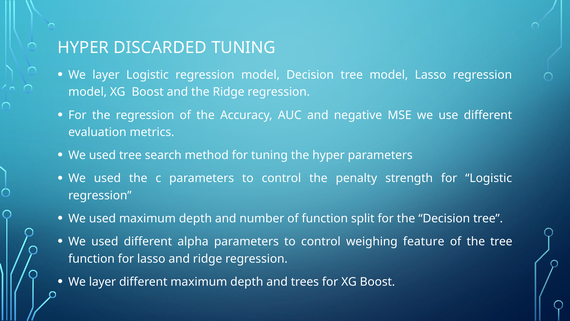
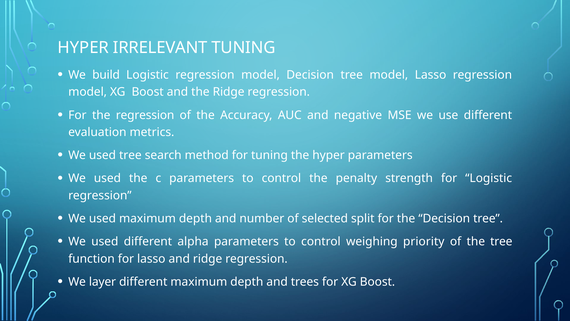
DISCARDED: DISCARDED -> IRRELEVANT (160, 47)
layer: layer -> build (106, 75)
of function: function -> selected (325, 218)
feature: feature -> priority (424, 241)
